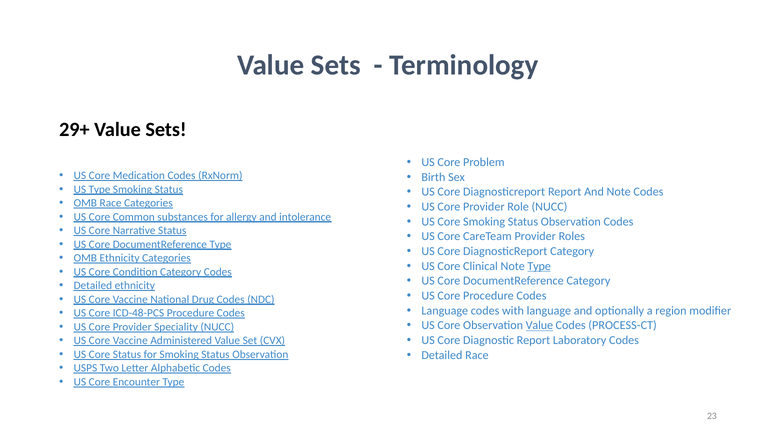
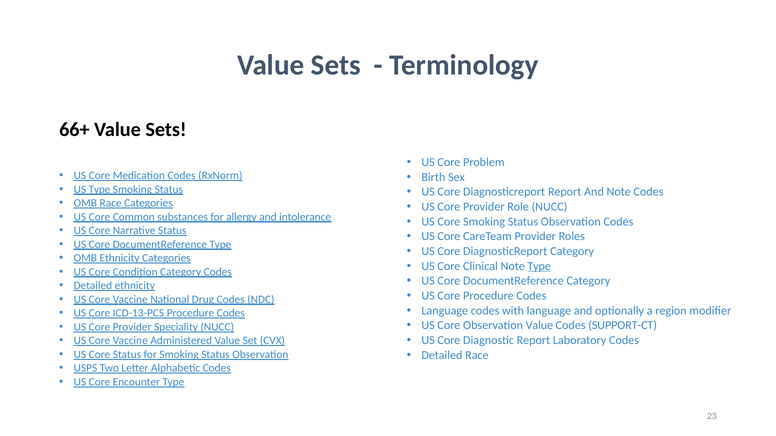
29+: 29+ -> 66+ (74, 130)
ICD-48-PCS: ICD-48-PCS -> ICD-13-PCS (138, 313)
Value underline: present -> none (539, 326)
PROCESS-CT: PROCESS-CT -> SUPPORT-CT (623, 326)
